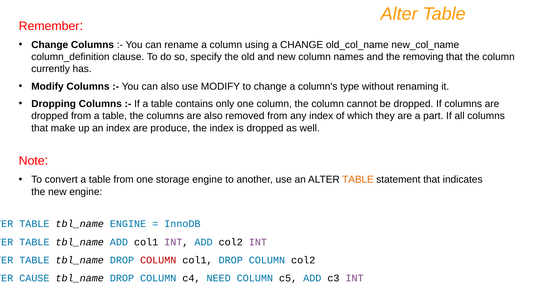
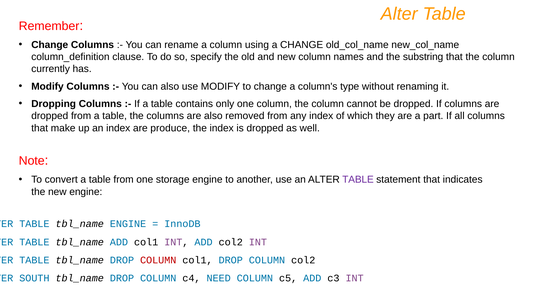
removing: removing -> substring (423, 57)
TABLE colour: orange -> purple (358, 180)
CAUSE: CAUSE -> SOUTH (34, 278)
